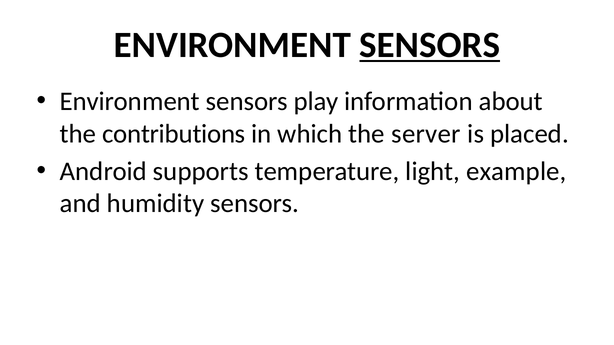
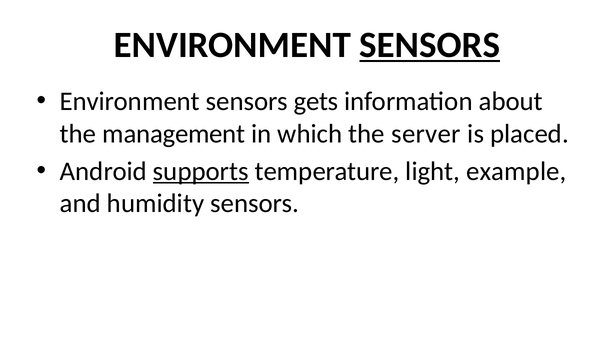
play: play -> gets (316, 102)
contributions: contributions -> management (174, 134)
supports underline: none -> present (201, 172)
